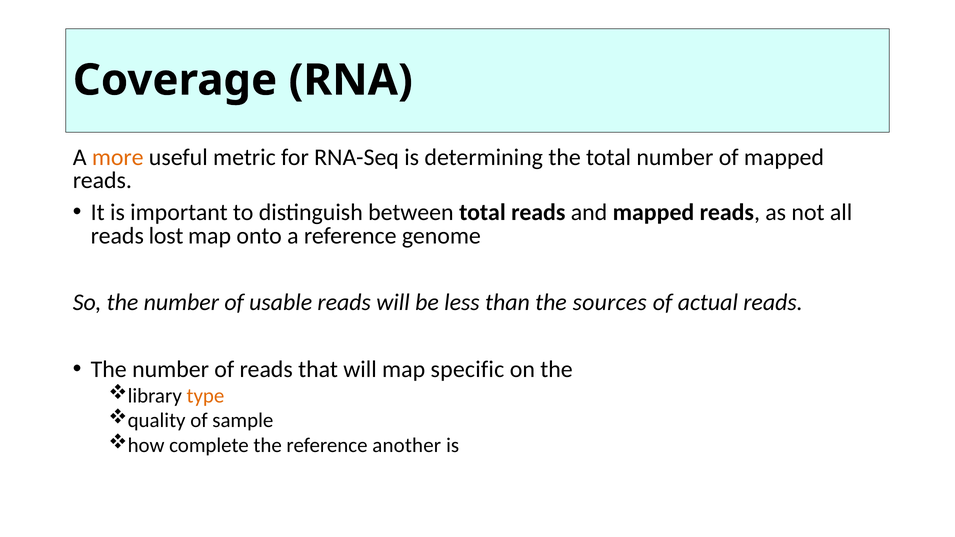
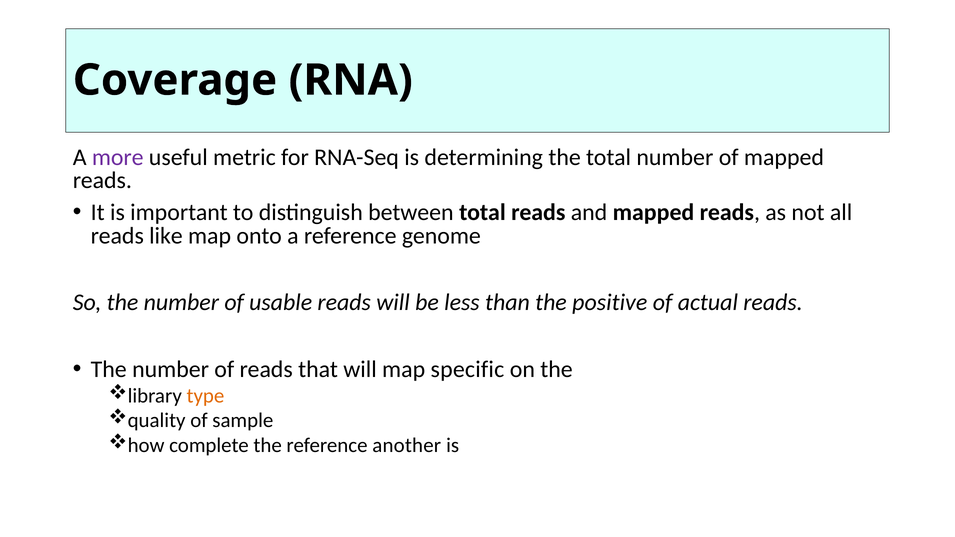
more colour: orange -> purple (118, 157)
lost: lost -> like (166, 236)
sources: sources -> positive (610, 303)
